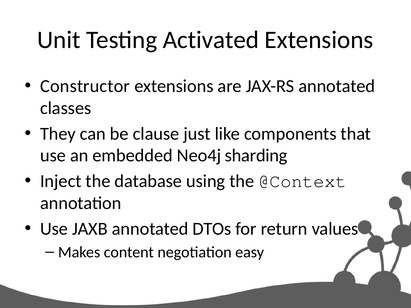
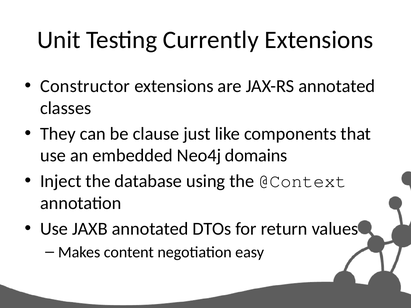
Activated: Activated -> Currently (211, 40)
sharding: sharding -> domains (256, 156)
